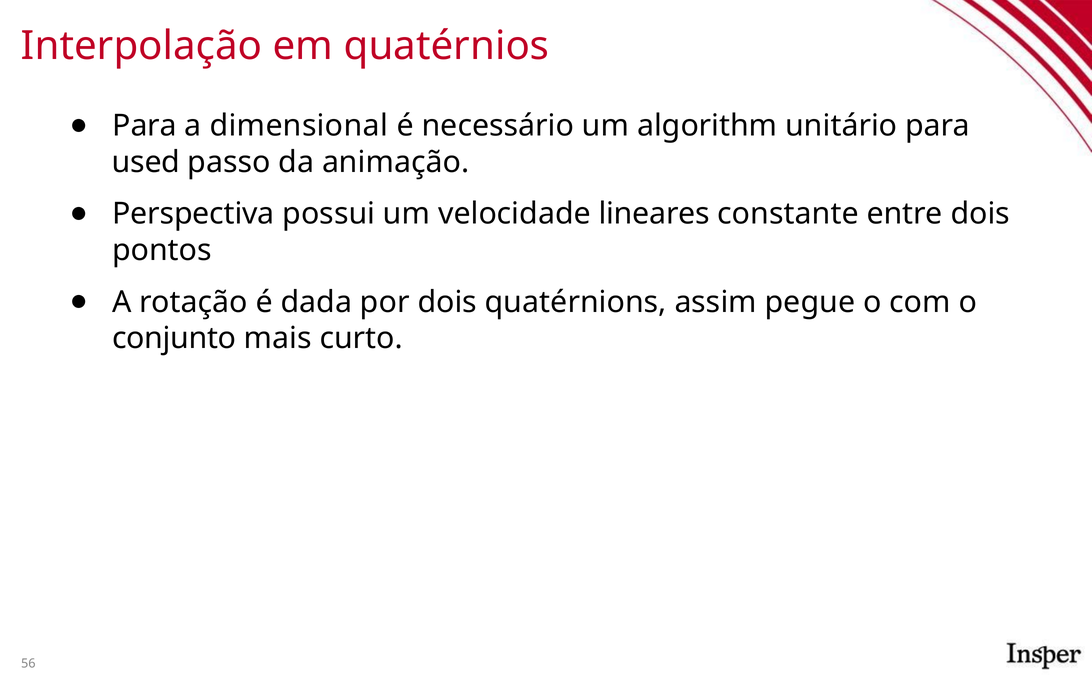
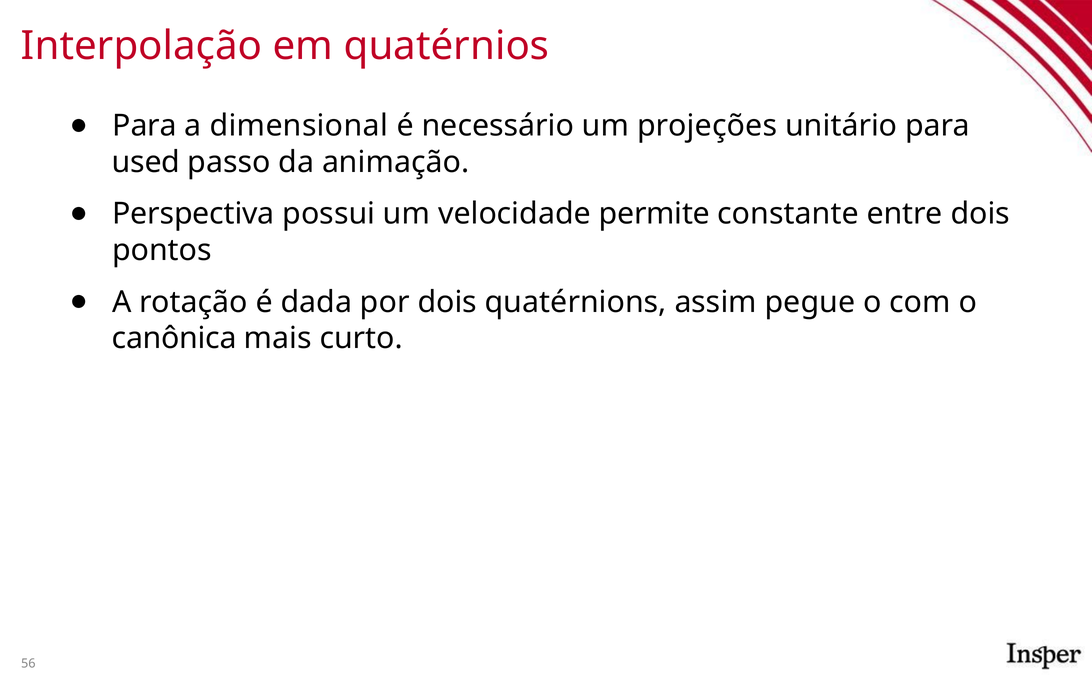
algorithm: algorithm -> projeções (707, 126)
lineares: lineares -> permite (654, 214)
conjunto: conjunto -> canônica (174, 339)
